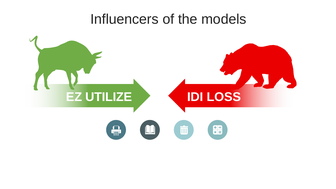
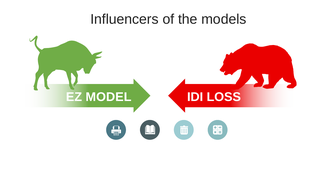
UTILIZE: UTILIZE -> MODEL (109, 97)
